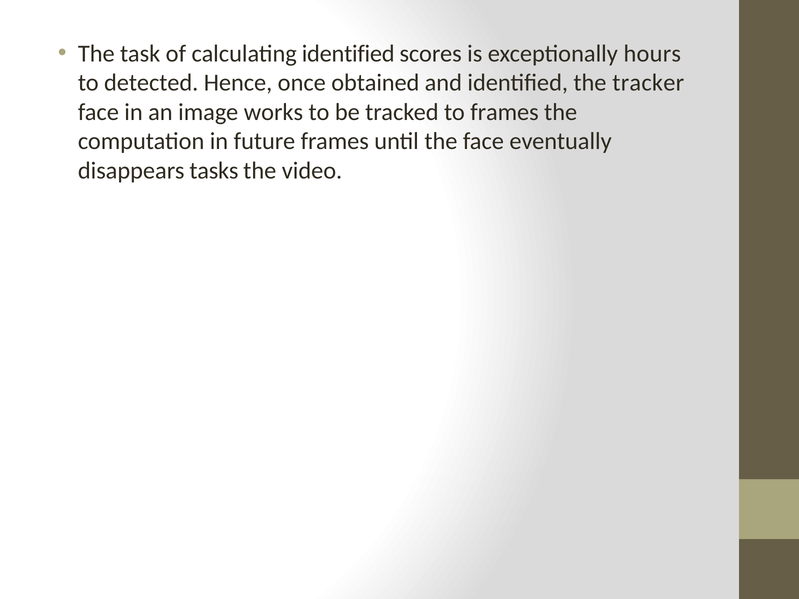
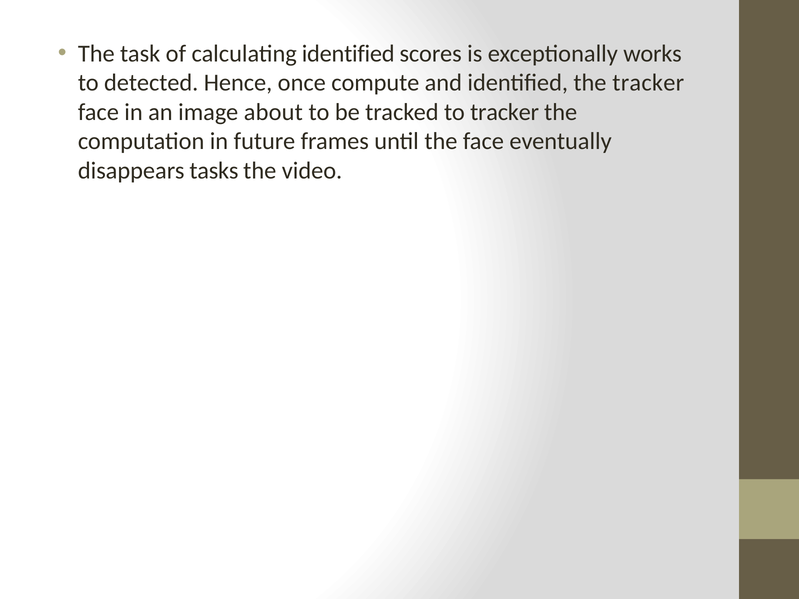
hours: hours -> works (653, 54)
obtained: obtained -> compute (375, 83)
works: works -> about (273, 112)
to frames: frames -> tracker (505, 112)
